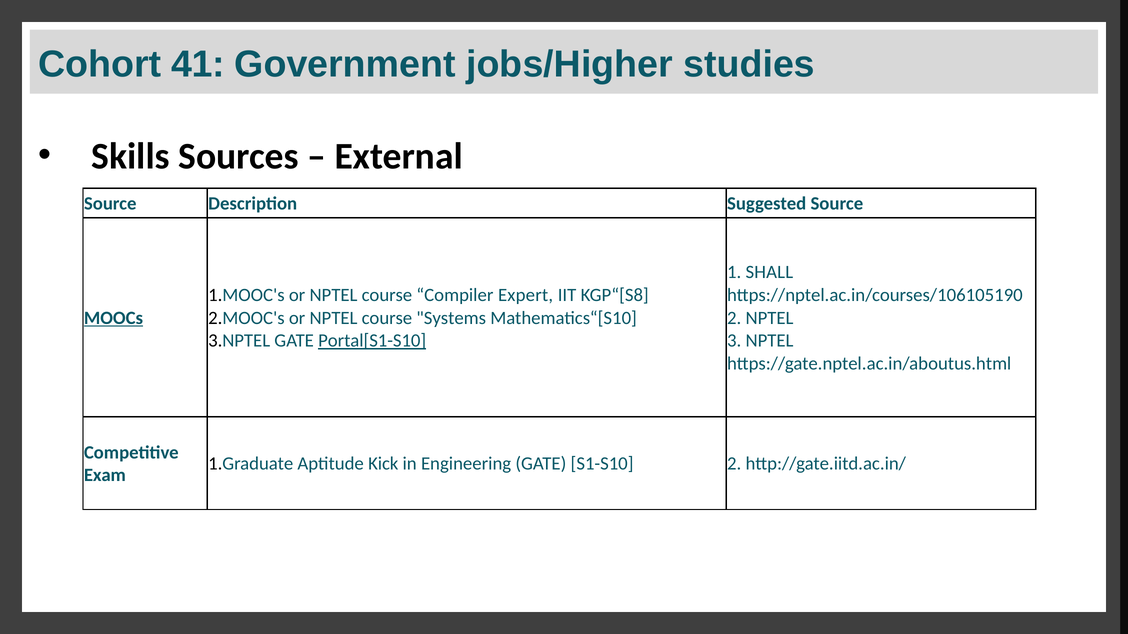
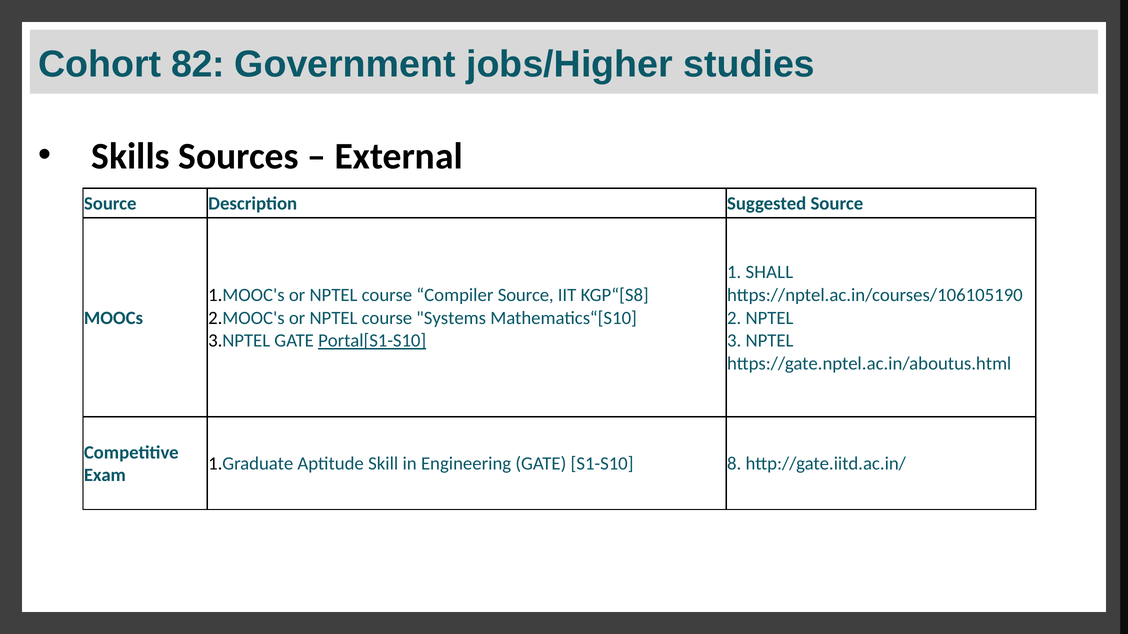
41: 41 -> 82 (198, 64)
Compiler Expert: Expert -> Source (526, 295)
MOOCs underline: present -> none (113, 318)
Kick: Kick -> Skill (383, 464)
S1-S10 2: 2 -> 8 (734, 464)
